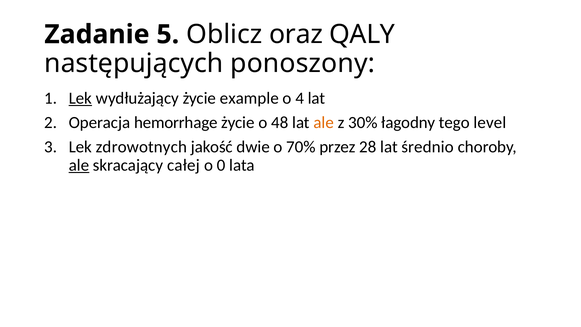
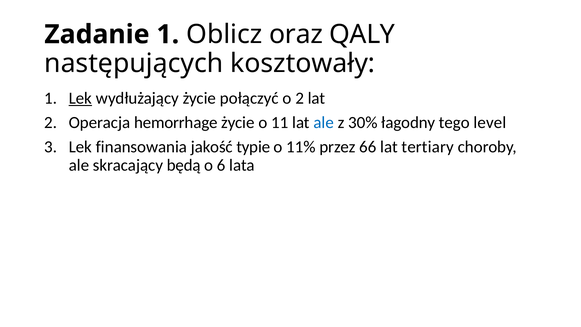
Zadanie 5: 5 -> 1 (168, 34)
ponoszony: ponoszony -> kosztowały (303, 63)
example: example -> połączyć (249, 98)
o 4: 4 -> 2 (300, 98)
48: 48 -> 11 (280, 123)
ale colour: orange -> blue (324, 123)
zdrowotnych: zdrowotnych -> finansowania (141, 147)
dwie: dwie -> typie (253, 147)
70%: 70% -> 11% (301, 147)
28: 28 -> 66 (368, 147)
średnio: średnio -> tertiary (428, 147)
ale underline: present -> none (79, 165)
całej: całej -> będą (184, 165)
0: 0 -> 6 (221, 165)
